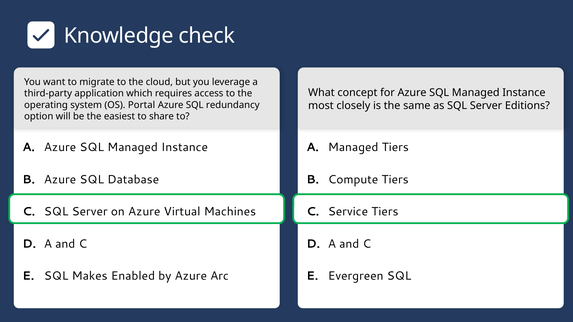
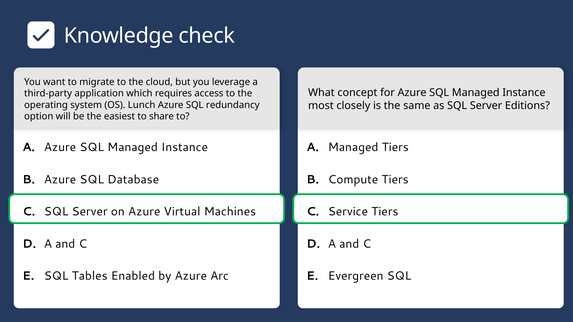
Portal: Portal -> Lunch (142, 105)
Makes: Makes -> Tables (90, 276)
